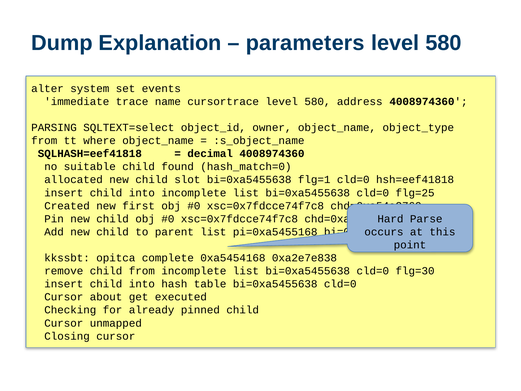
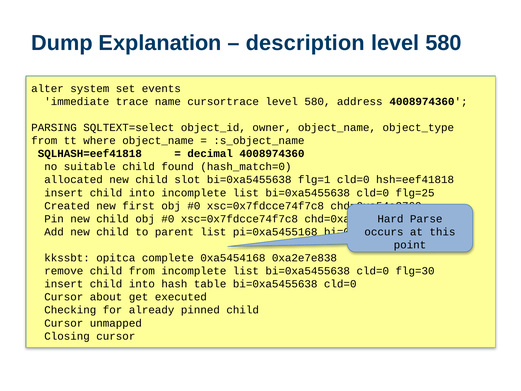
parameters: parameters -> description (305, 43)
